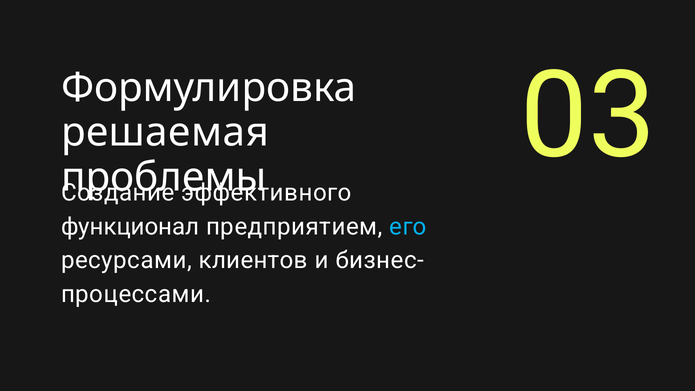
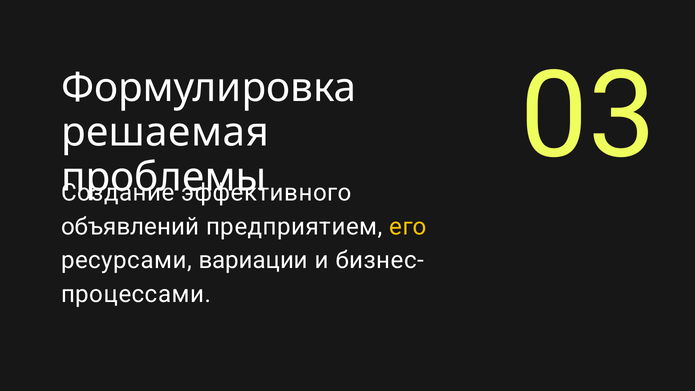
функционал: функционал -> объявлений (130, 227)
его colour: light blue -> yellow (408, 227)
клиентов: клиентов -> вариации (253, 260)
